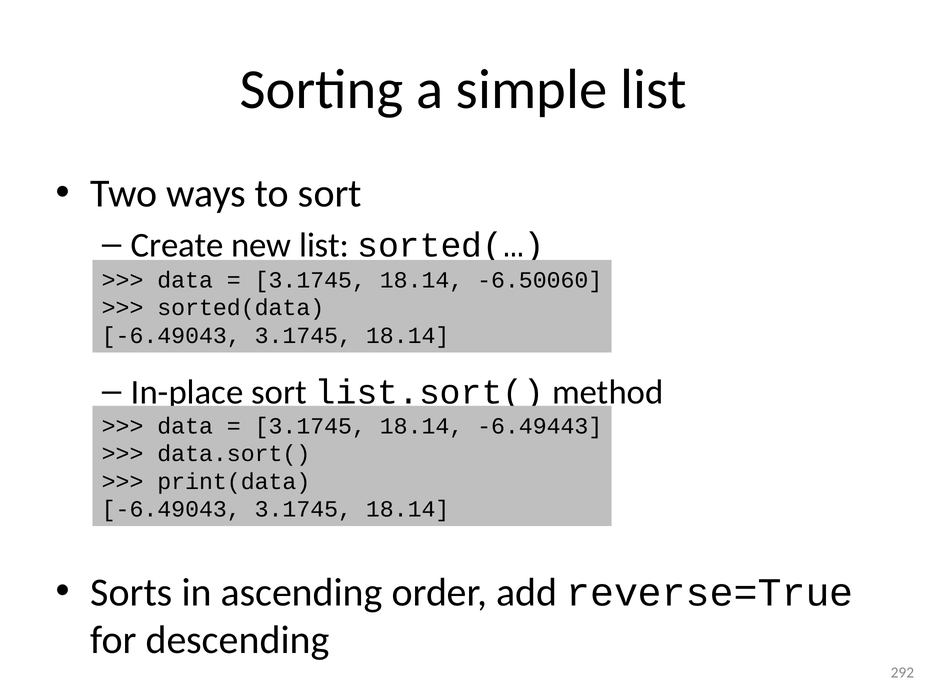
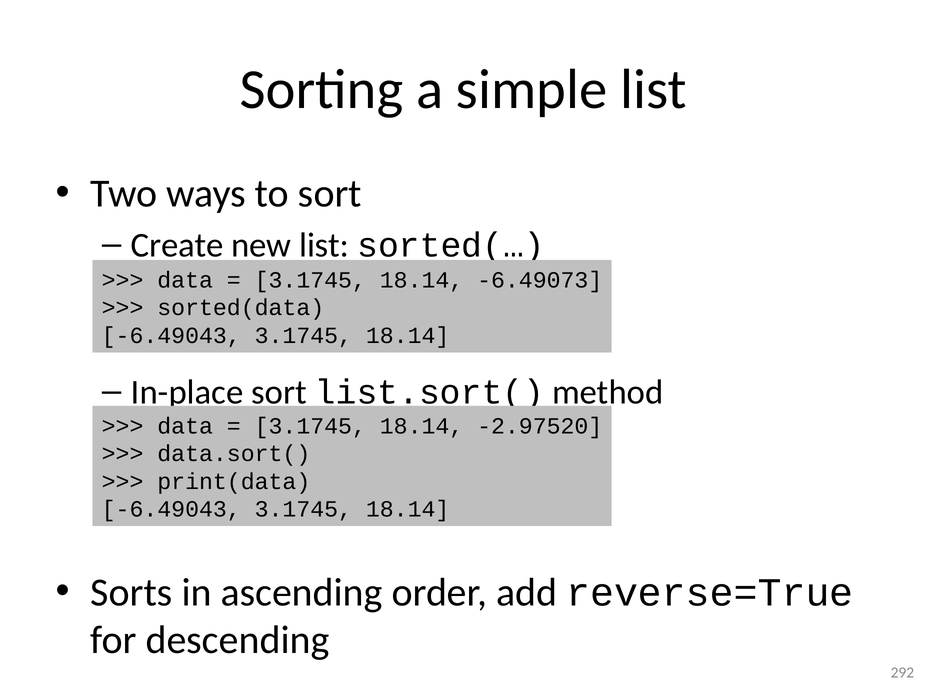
-6.50060: -6.50060 -> -6.49073 (540, 280)
-6.49443: -6.49443 -> -2.97520 (540, 426)
